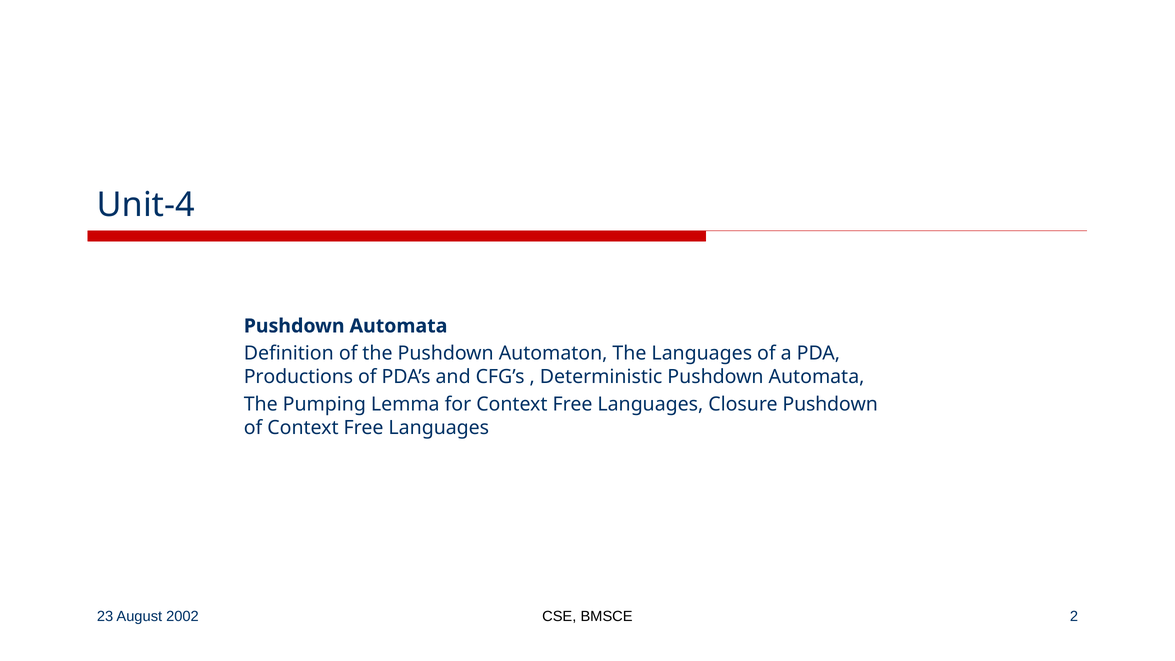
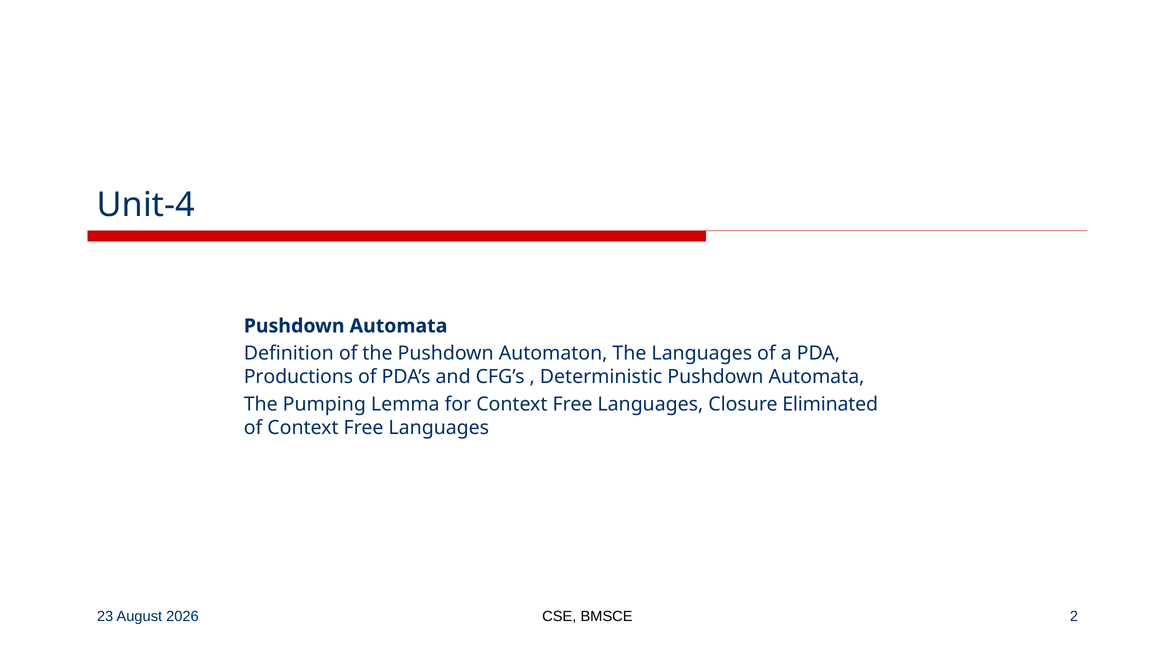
Closure Pushdown: Pushdown -> Eliminated (830, 404)
2002: 2002 -> 2026 (182, 616)
